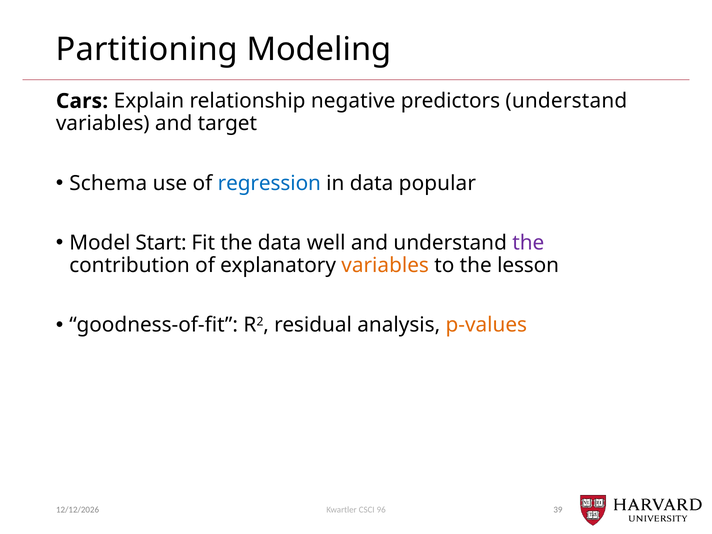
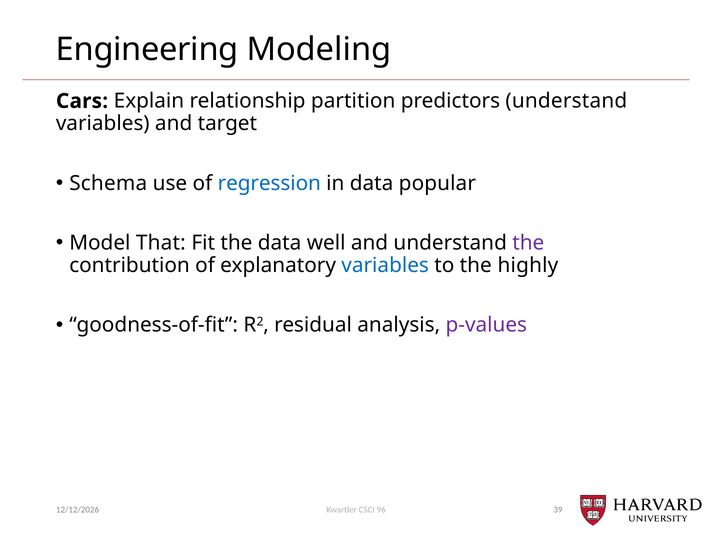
Partitioning: Partitioning -> Engineering (147, 49)
negative: negative -> partition (353, 101)
Start: Start -> That (161, 243)
variables colour: orange -> blue (385, 265)
lesson: lesson -> highly (528, 265)
p-values colour: orange -> purple (486, 325)
